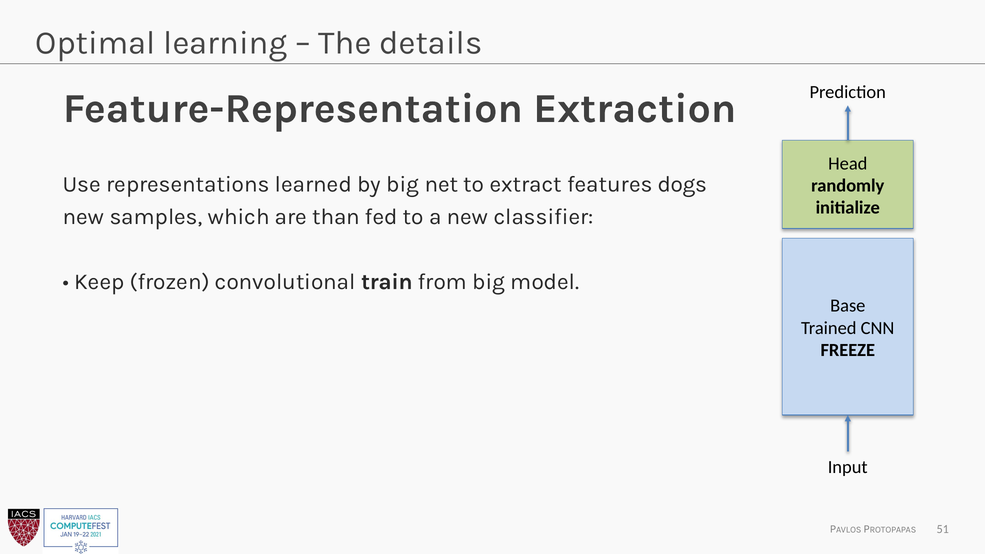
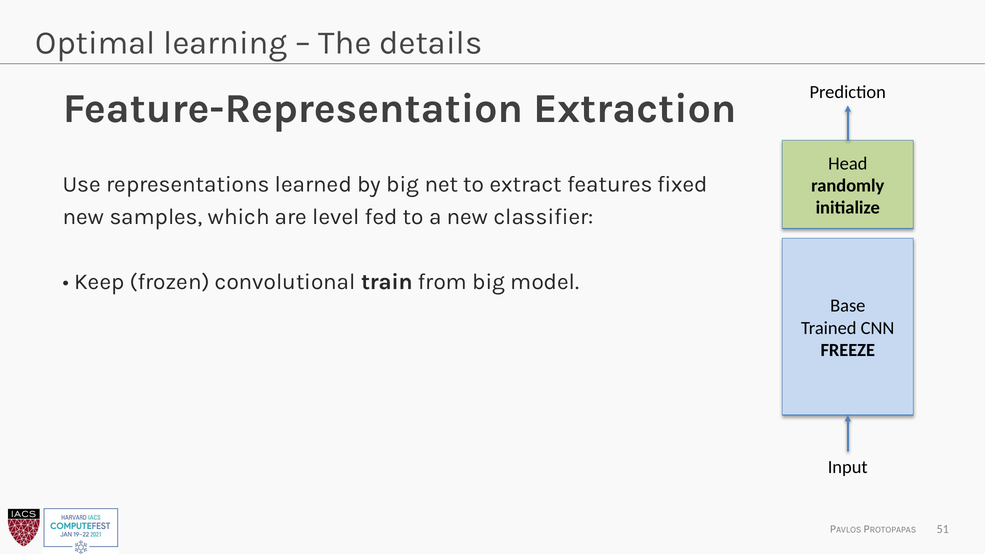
dogs: dogs -> fixed (682, 184)
than: than -> level (336, 217)
